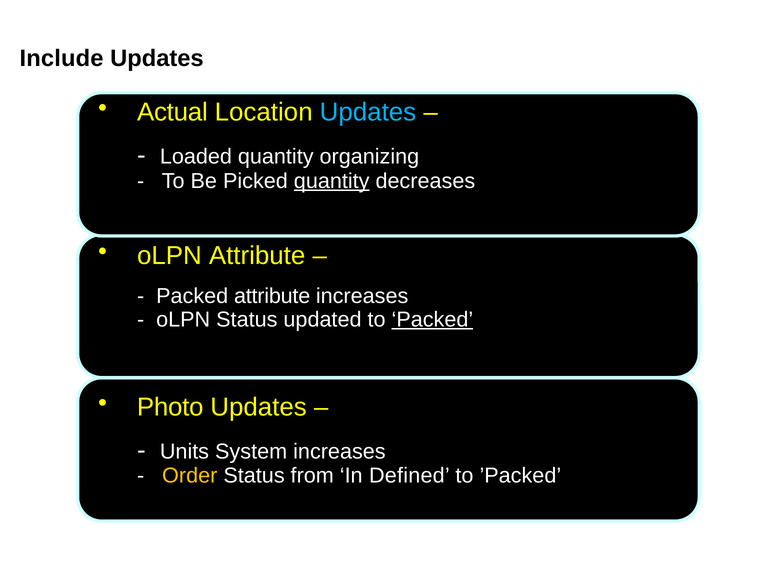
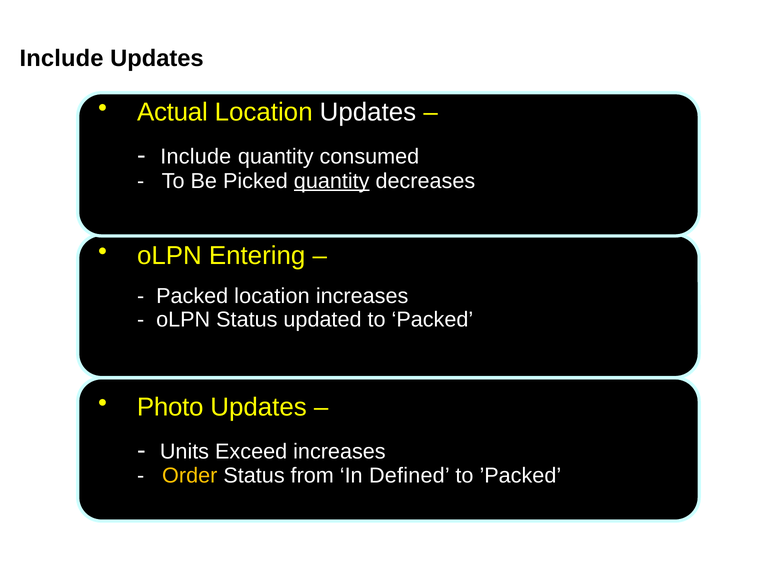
Updates colour: light blue -> white (368, 112)
Loaded: Loaded -> Include (196, 157)
organizing: organizing -> consumed (369, 157)
oLPN Attribute: Attribute -> Entering (257, 255)
Packed attribute: attribute -> location (272, 296)
Packed underline: present -> none (432, 319)
System: System -> Exceed (251, 451)
